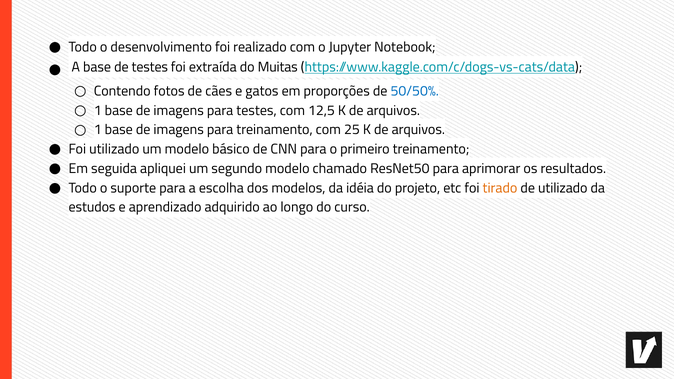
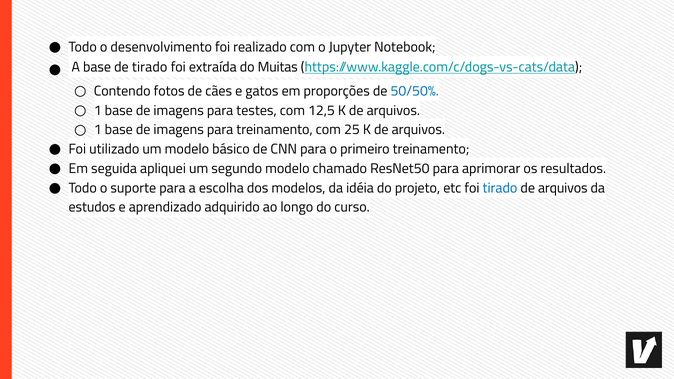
de testes: testes -> tirado (150, 67)
tirado colour: orange -> blue (500, 188)
utilizado: utilizado -> arquivos (563, 188)
